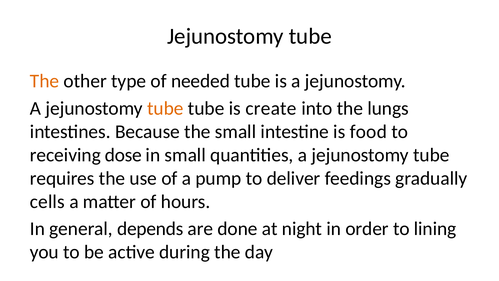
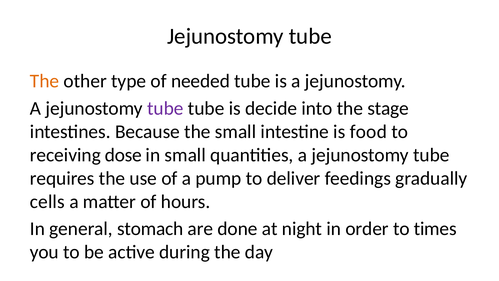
tube colour: orange -> purple (165, 108)
create: create -> decide (271, 108)
lungs: lungs -> stage (388, 108)
depends: depends -> stomach (150, 229)
lining: lining -> times (435, 229)
